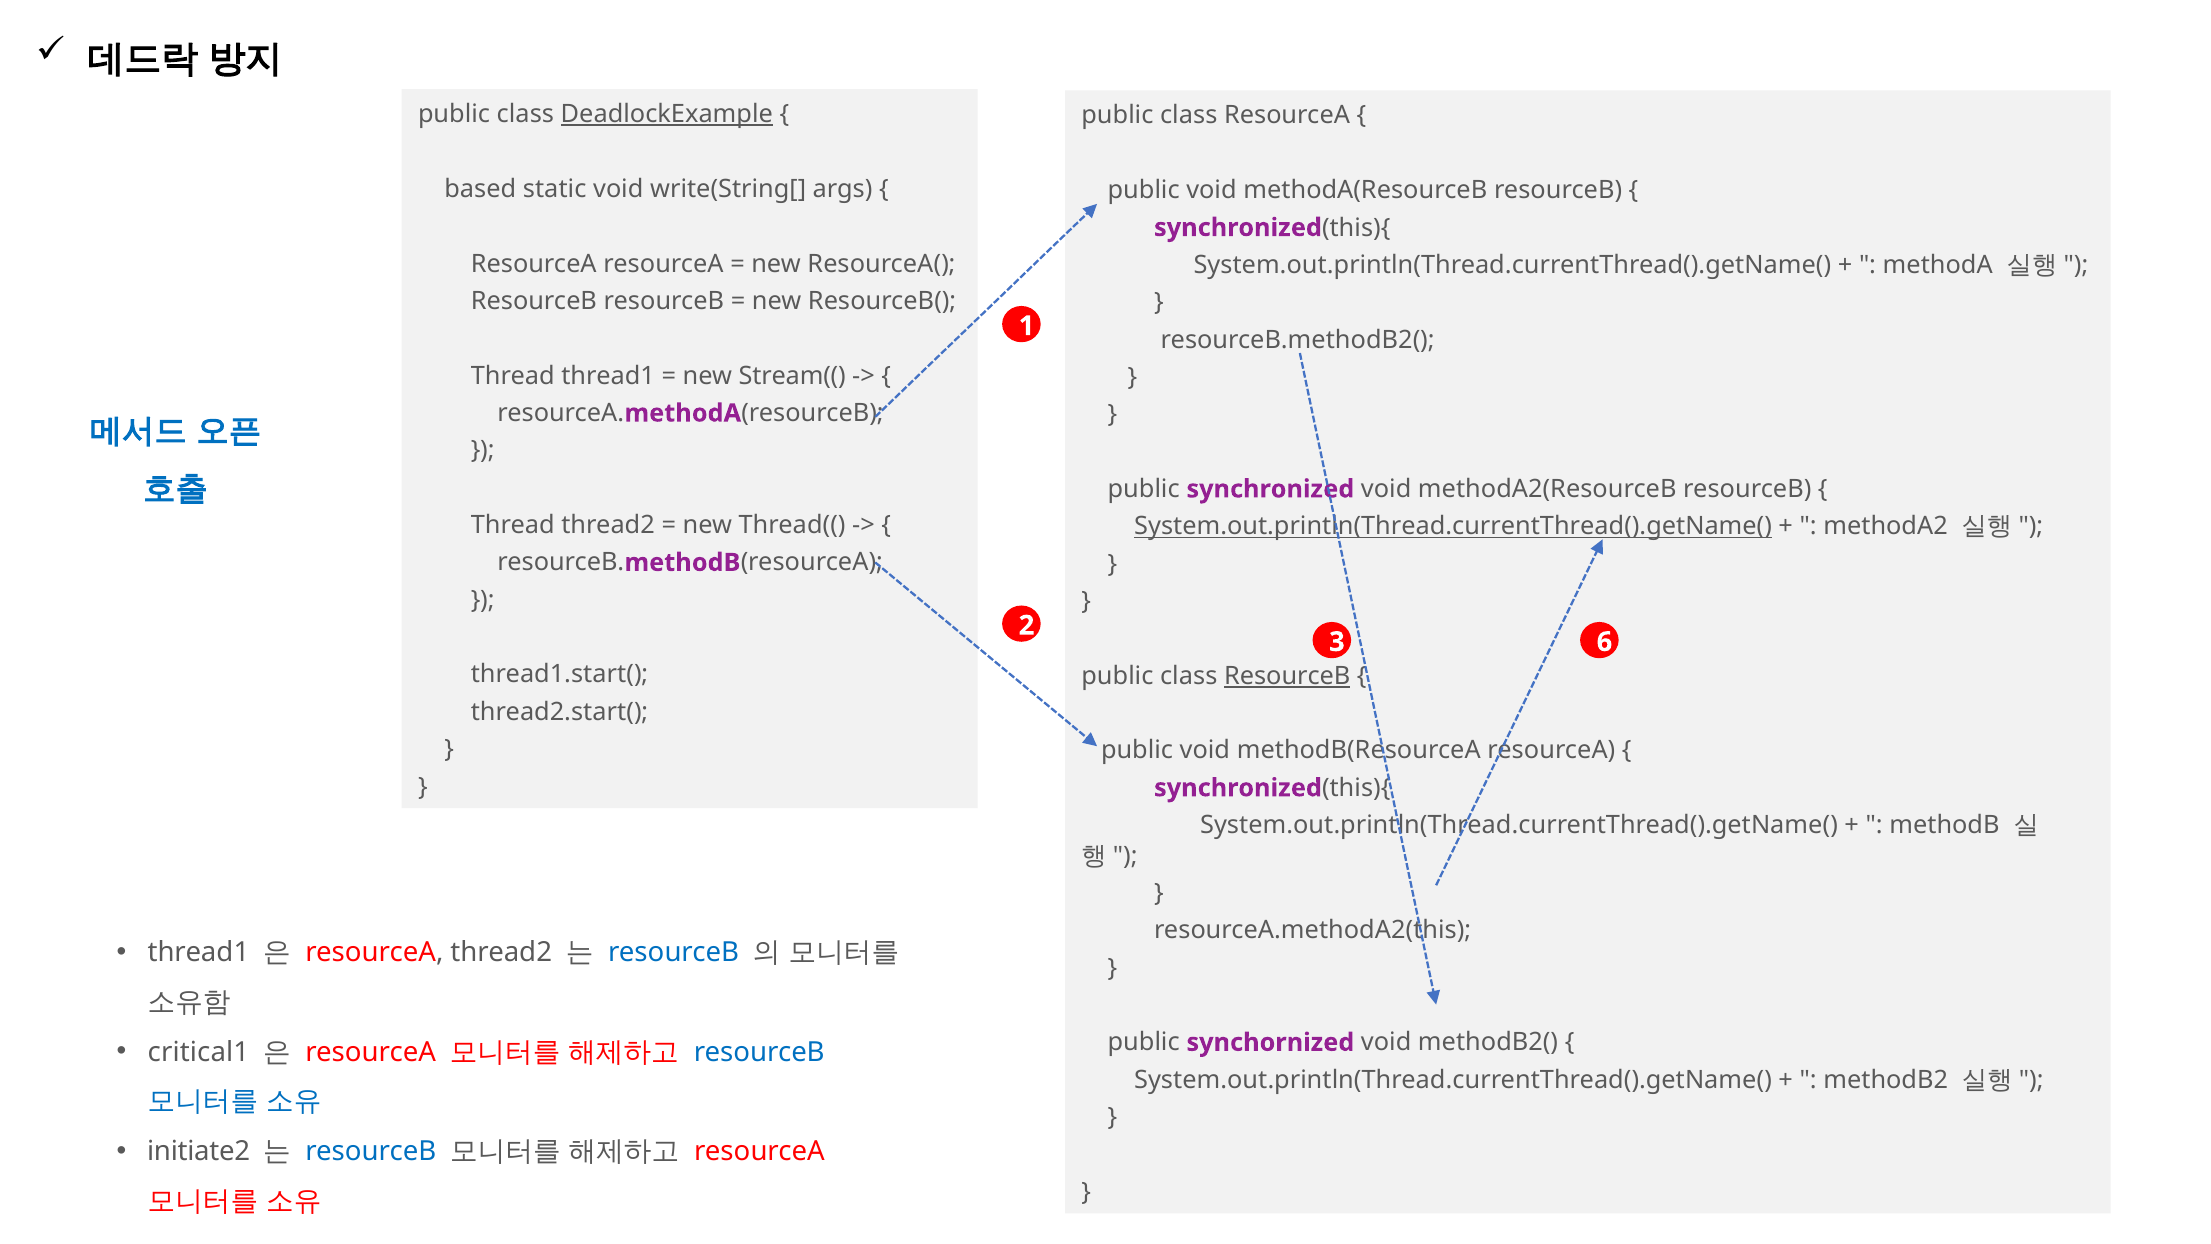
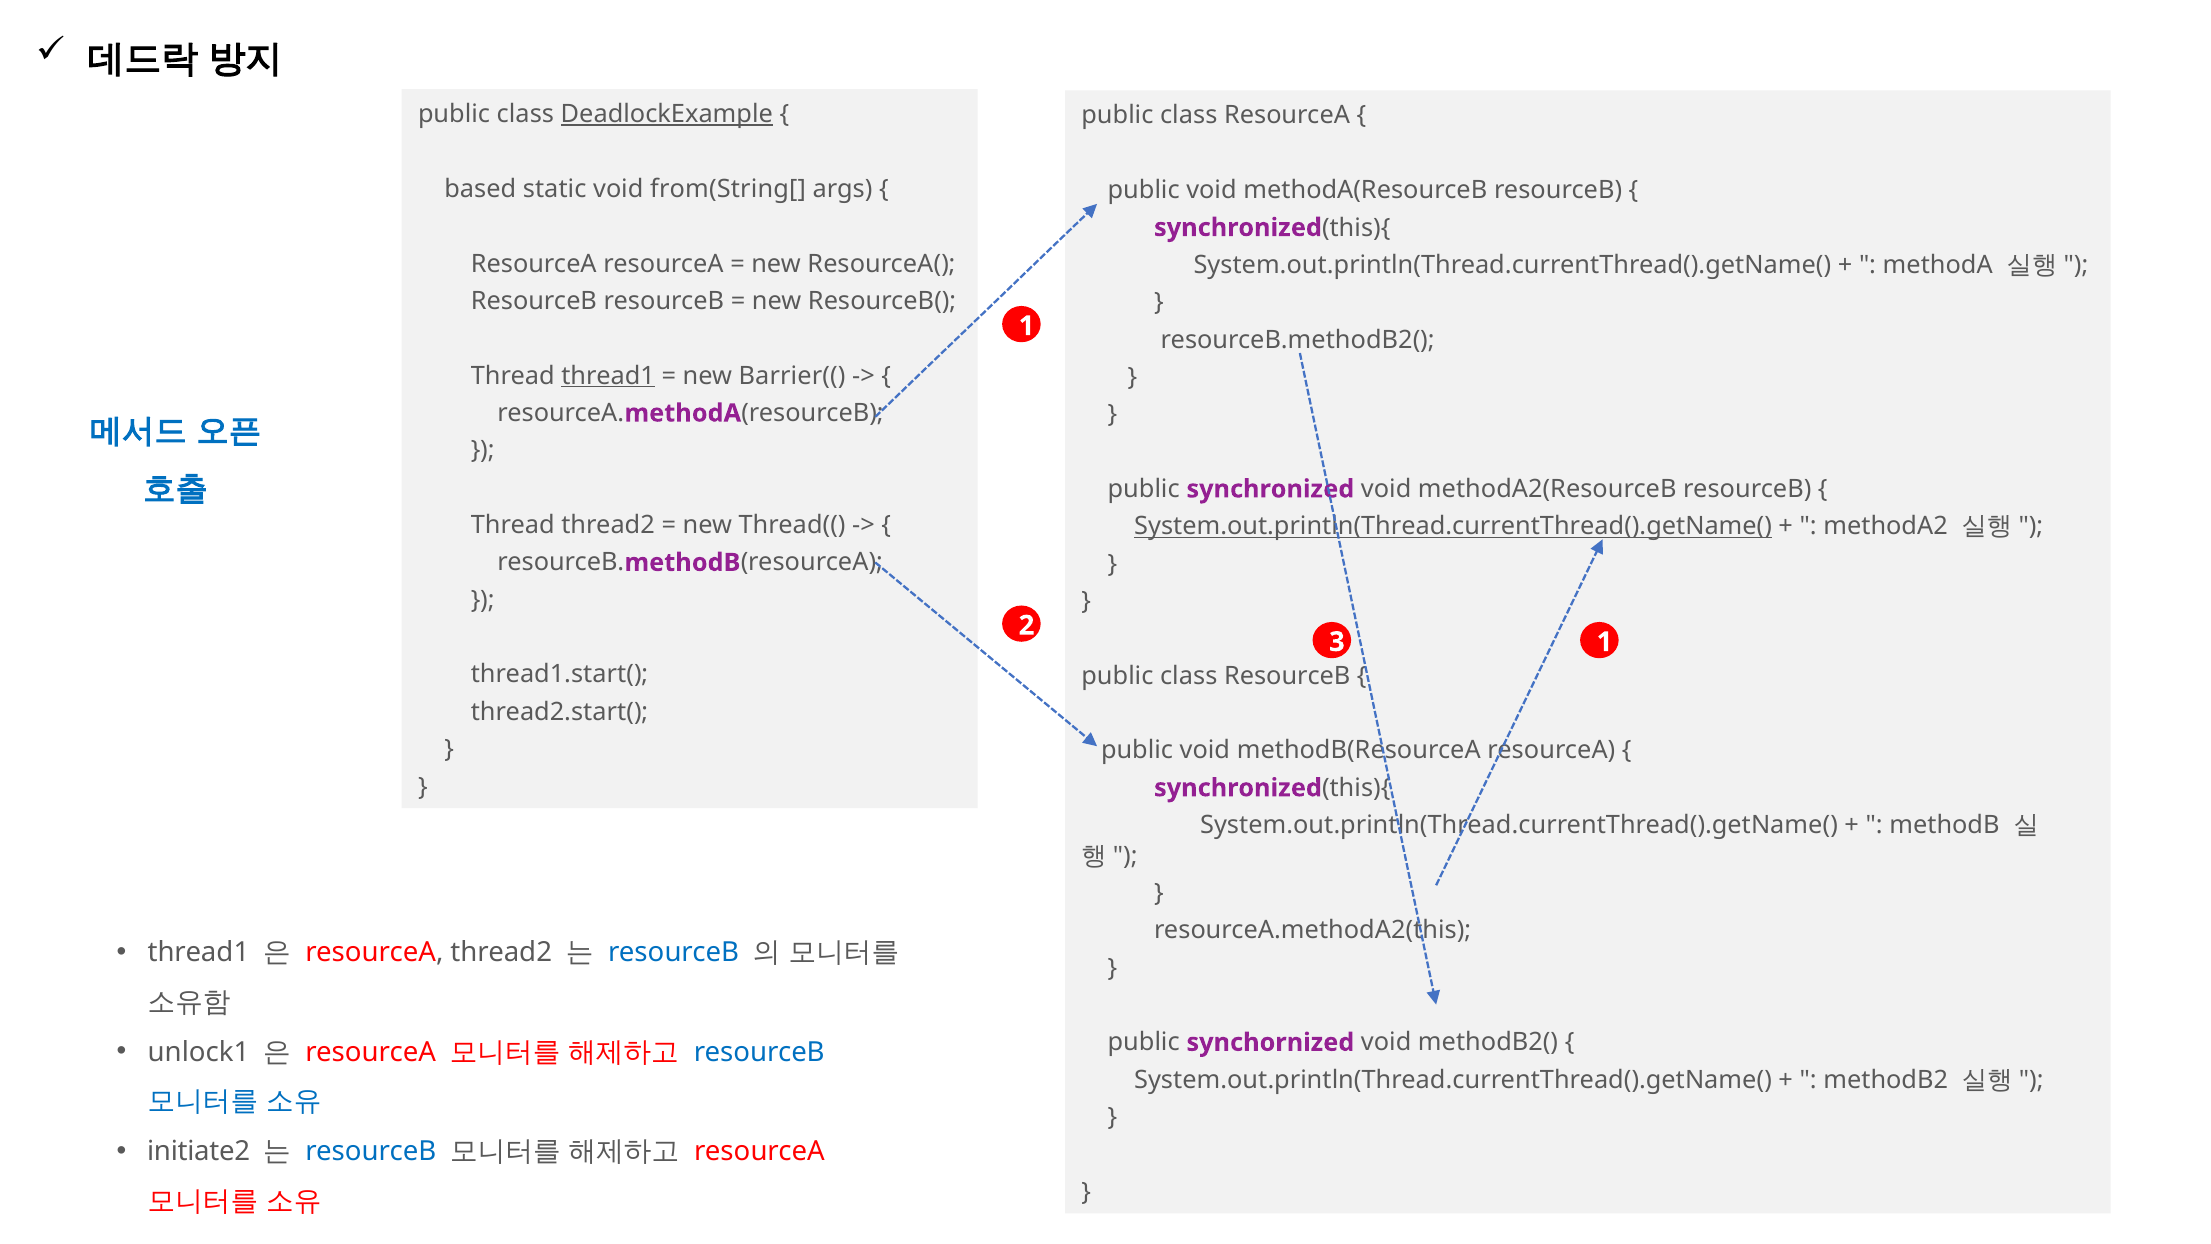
write(String[: write(String[ -> from(String[ (728, 189)
thread1 underline: none -> present (608, 376)
Stream((: Stream(( -> Barrier(( (792, 376)
3 6: 6 -> 1 (1605, 642)
ResourceB underline: present -> none (1287, 676)
critical1: critical1 -> unlock1 (199, 1052)
